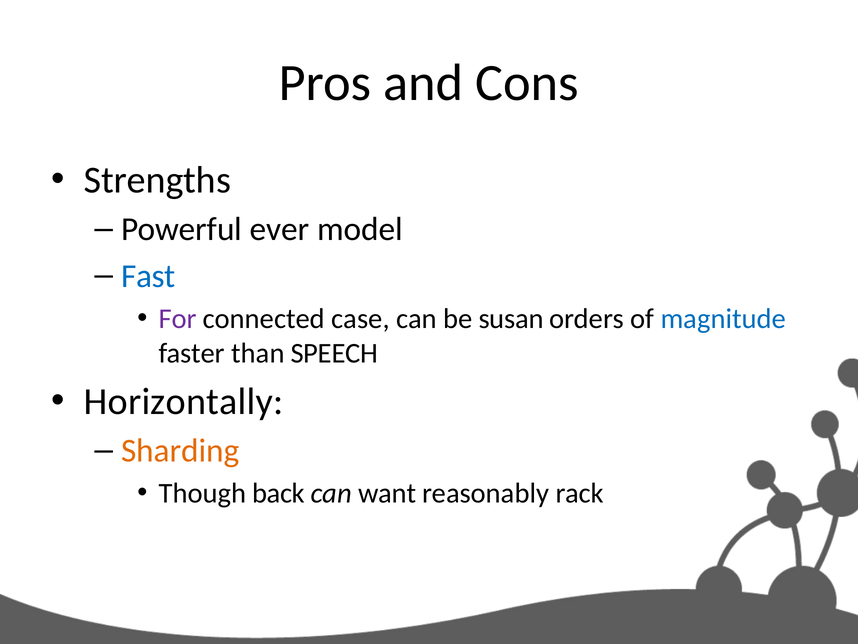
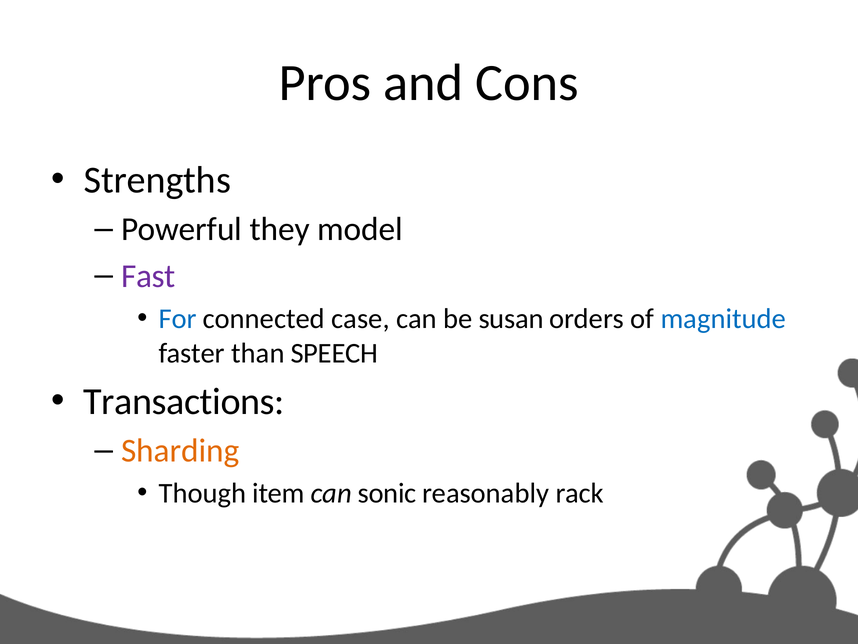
ever: ever -> they (280, 229)
Fast colour: blue -> purple (148, 276)
For colour: purple -> blue (178, 319)
Horizontally: Horizontally -> Transactions (184, 401)
back: back -> item (278, 493)
want: want -> sonic (387, 493)
